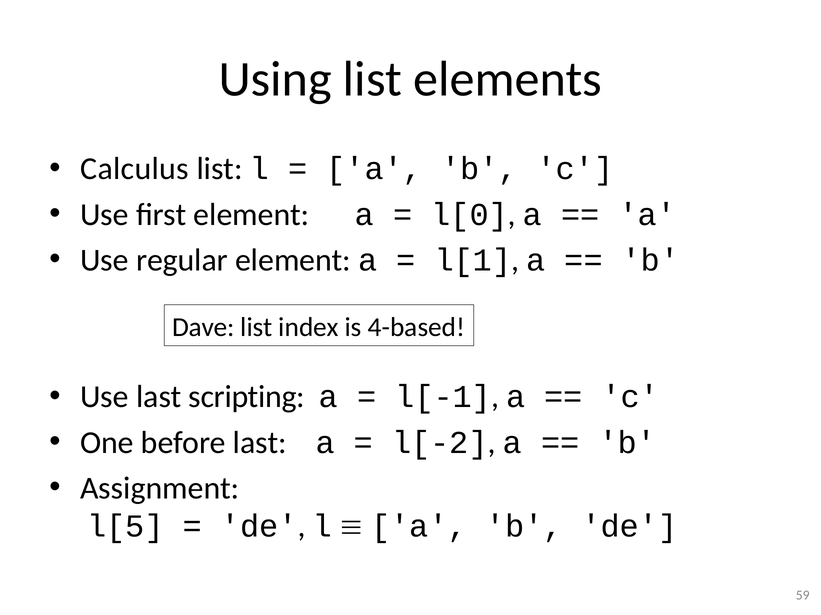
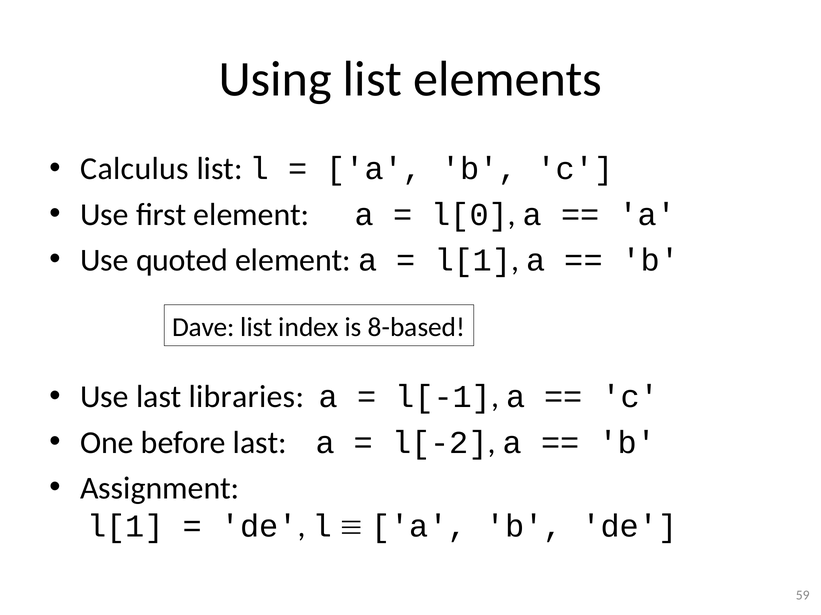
regular: regular -> quoted (182, 260)
4-based: 4-based -> 8-based (417, 328)
scripting: scripting -> libraries (246, 397)
l[5: l[5 -> l[1 (125, 527)
